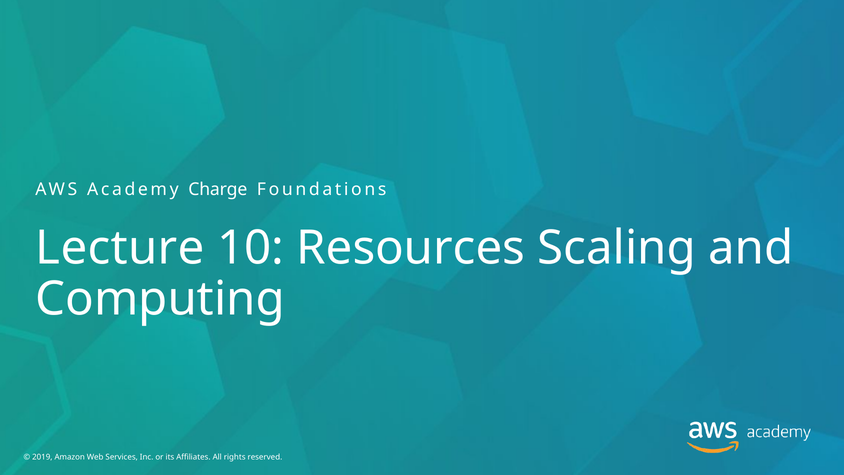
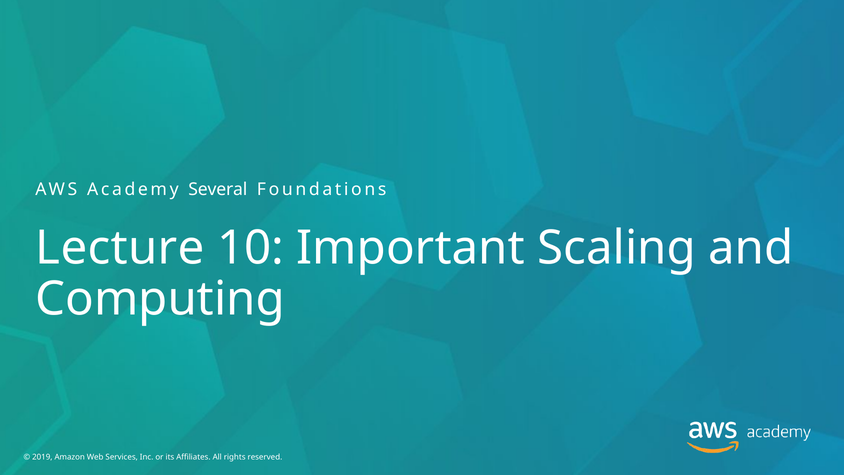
Charge: Charge -> Several (218, 189)
Resources: Resources -> Important (411, 248)
